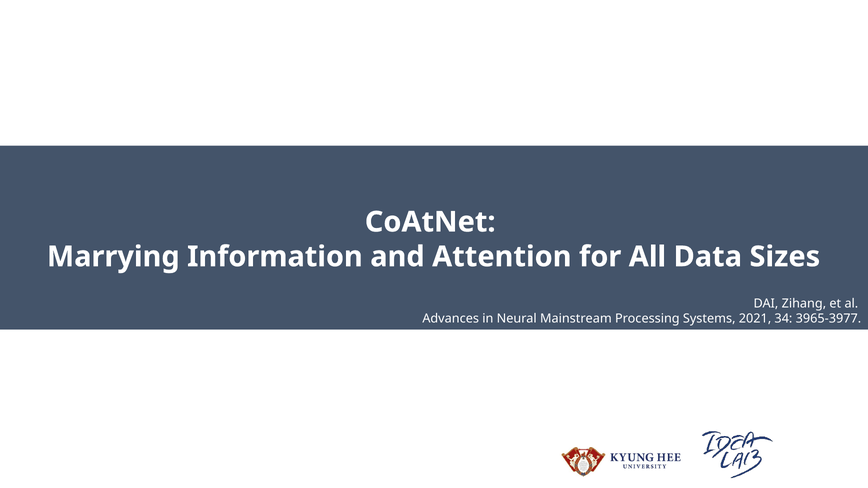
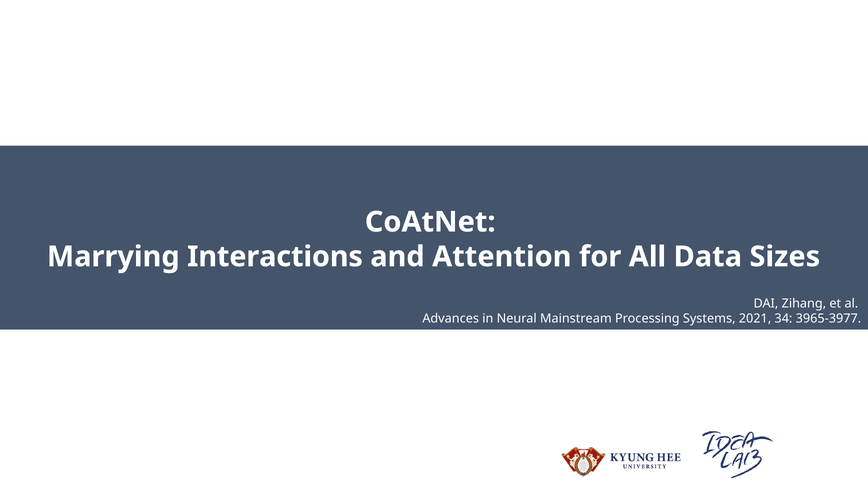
Information: Information -> Interactions (275, 257)
